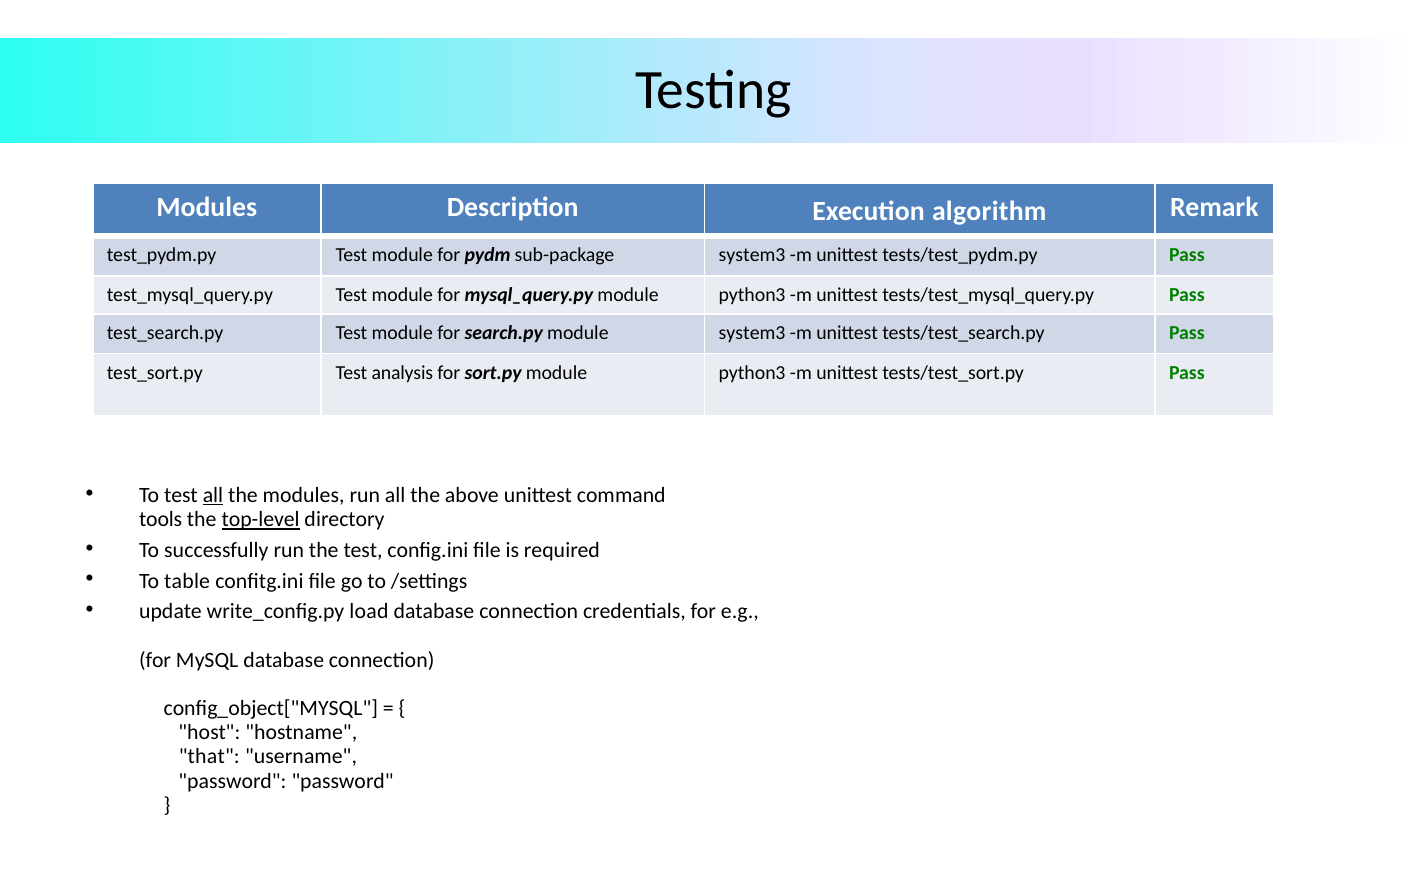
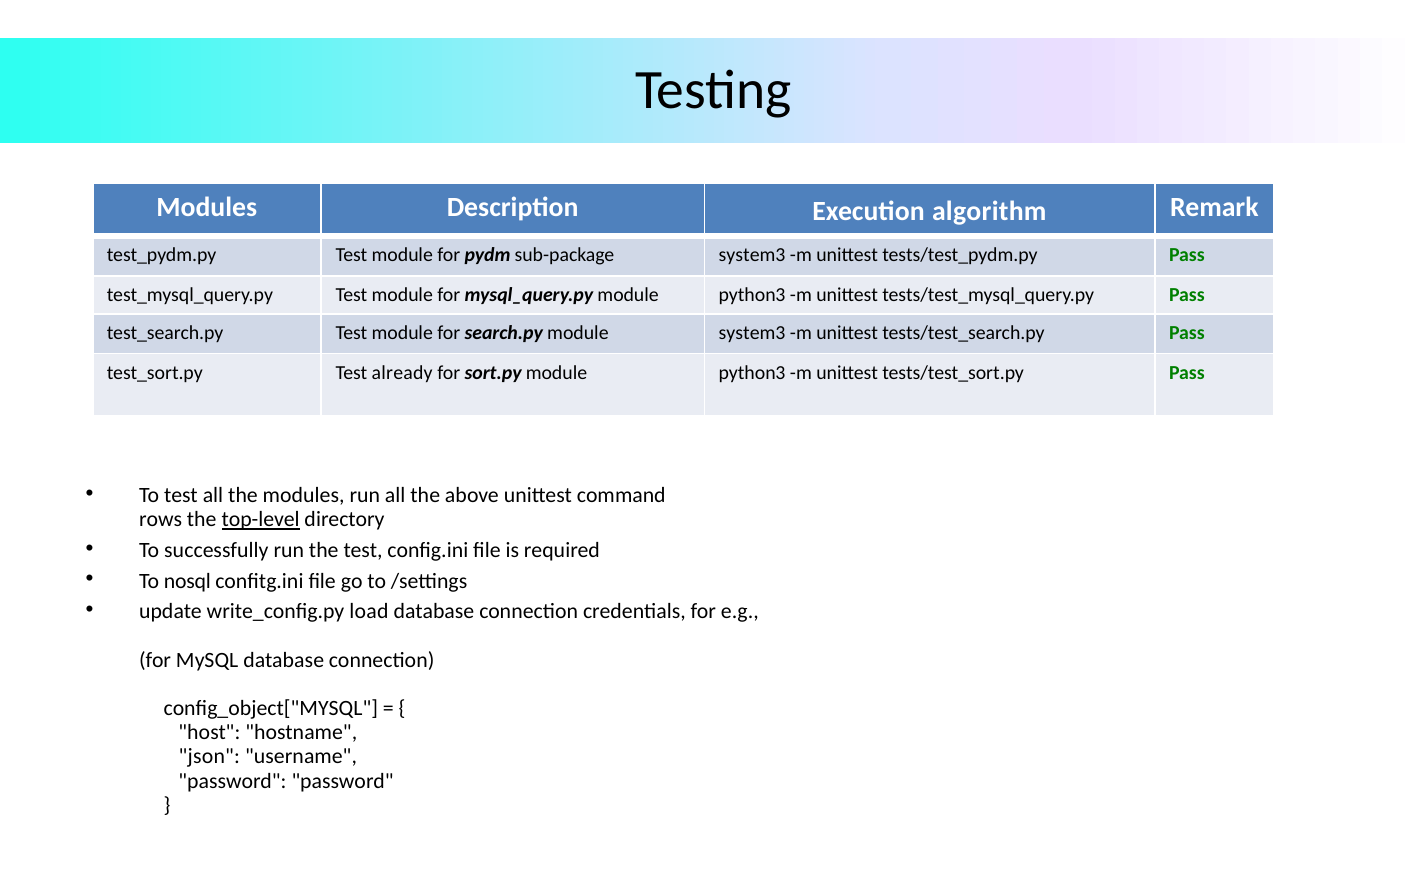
analysis: analysis -> already (402, 373)
all underline: present -> none (213, 495)
tools: tools -> rows (161, 520)
table: table -> nosql (187, 581)
that: that -> json (209, 757)
